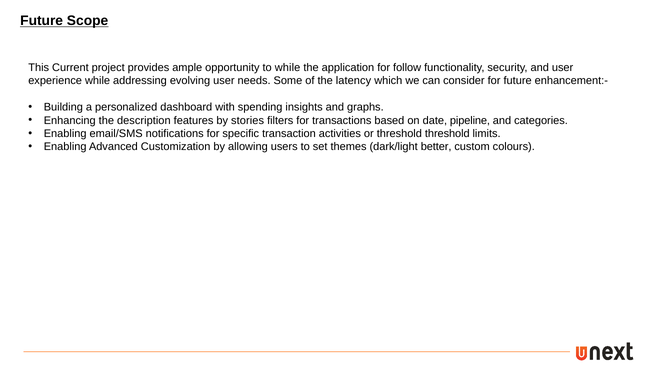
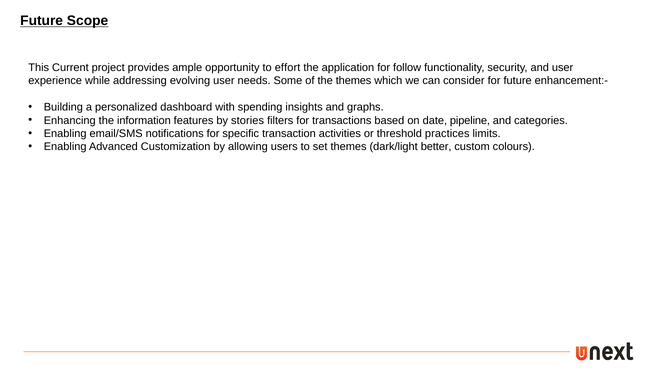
to while: while -> effort (288, 68)
the latency: latency -> themes (354, 81)
description: description -> information (144, 120)
threshold threshold: threshold -> practices (447, 134)
